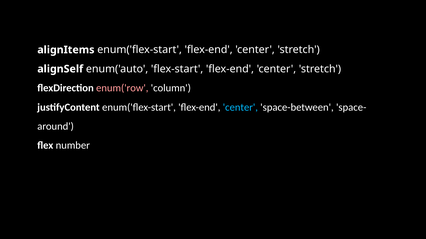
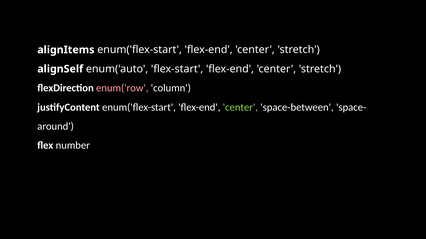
center colour: light blue -> light green (240, 107)
